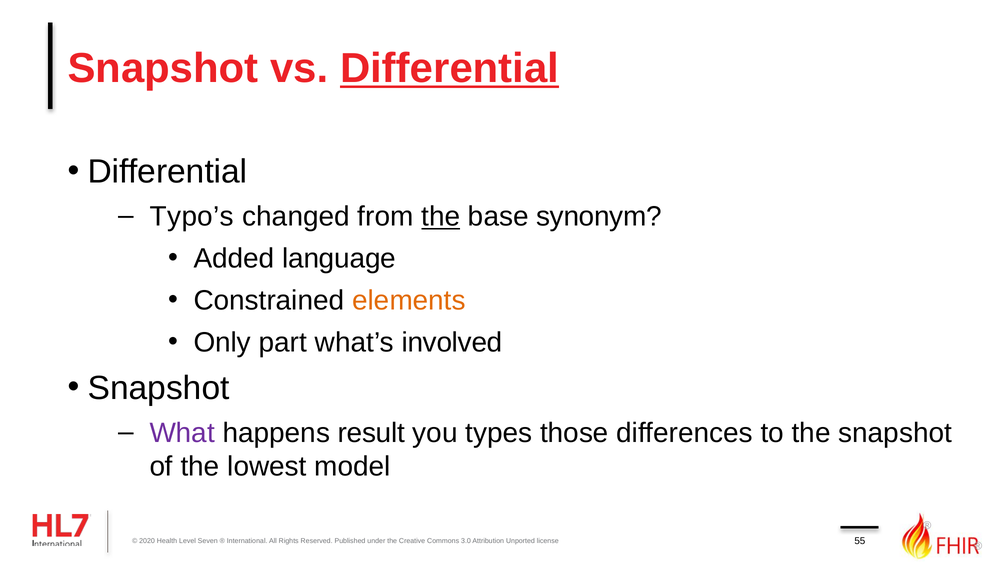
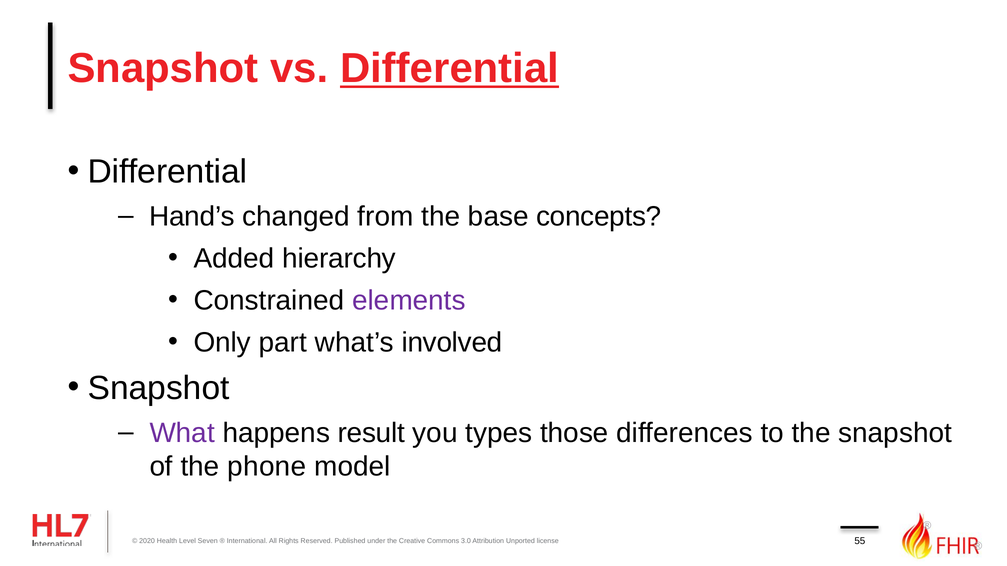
Typo’s: Typo’s -> Hand’s (192, 217)
the underline: present -> none (441, 217)
synonym: synonym -> concepts (599, 217)
language: language -> hierarchy (339, 259)
elements colour: orange -> purple (409, 301)
lowest: lowest -> phone (267, 467)
